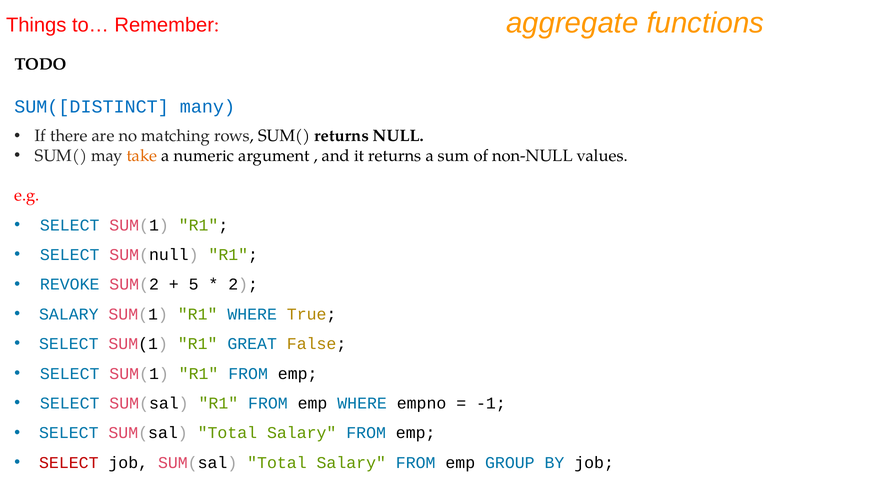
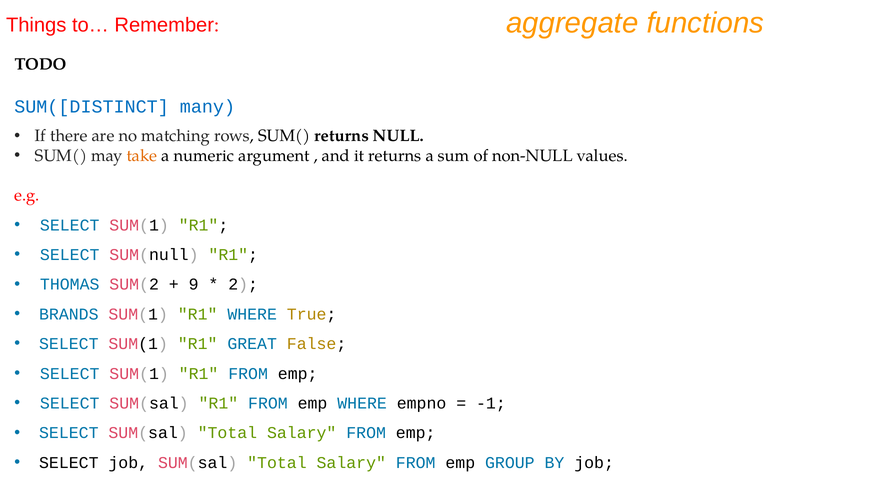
REVOKE: REVOKE -> THOMAS (70, 285)
5: 5 -> 9 (194, 285)
SALARY: SALARY -> BRANDS (69, 315)
SELECT colour: red -> black (69, 463)
